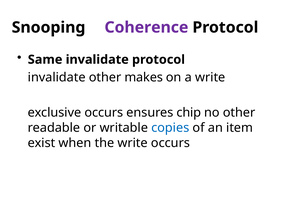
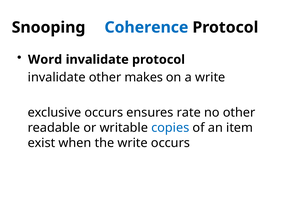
Coherence colour: purple -> blue (146, 27)
Same: Same -> Word (45, 60)
chip: chip -> rate (189, 113)
